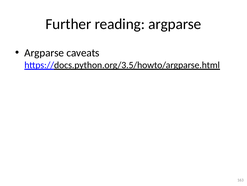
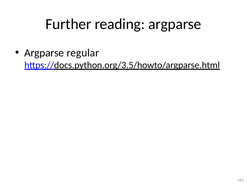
caveats: caveats -> regular (83, 53)
